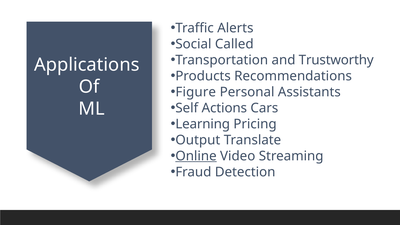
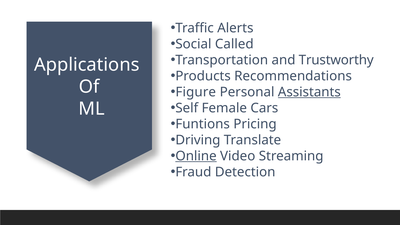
Assistants underline: none -> present (309, 92)
Actions: Actions -> Female (224, 108)
Learning: Learning -> Funtions (203, 124)
Output: Output -> Driving (198, 140)
